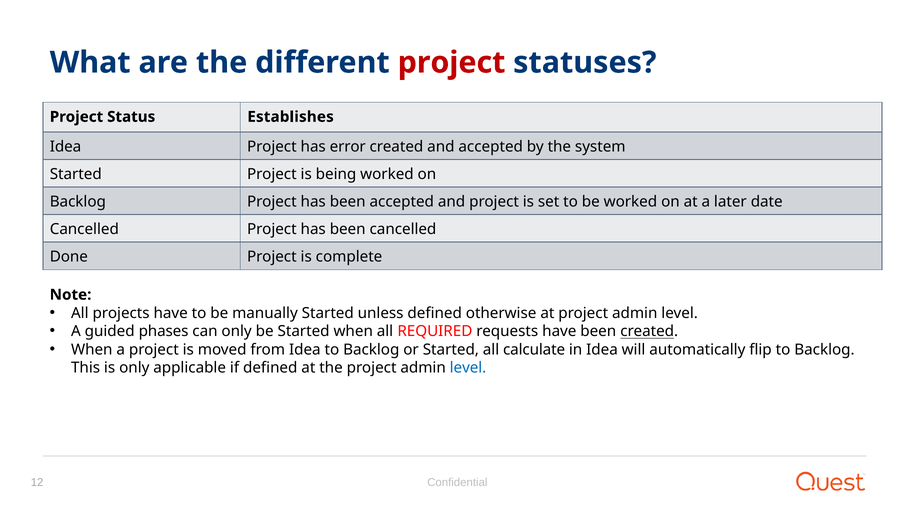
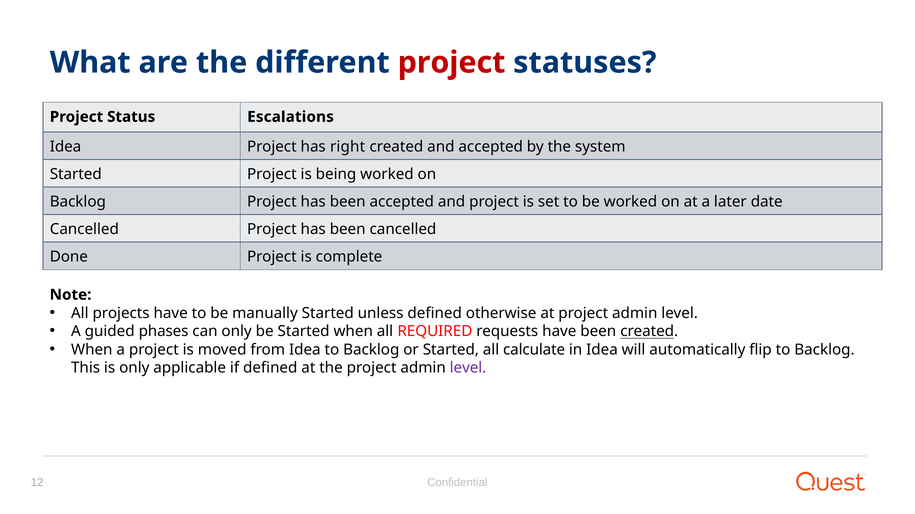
Establishes: Establishes -> Escalations (291, 117)
error: error -> right (348, 147)
level colour: blue -> purple (468, 368)
